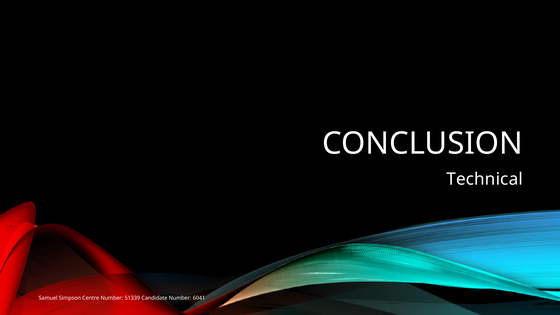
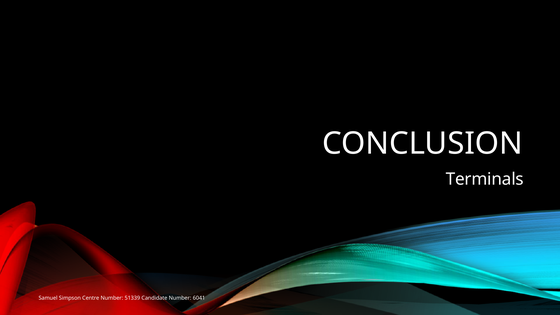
Technical: Technical -> Terminals (485, 179)
